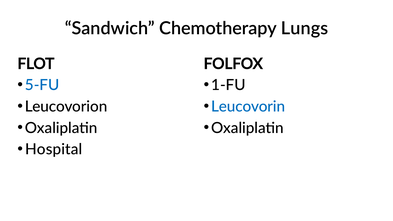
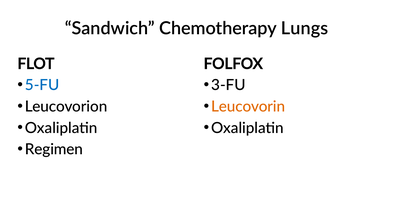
1-FU: 1-FU -> 3-FU (228, 85)
Leucovorin colour: blue -> orange (248, 107)
Hospital: Hospital -> Regimen (54, 149)
